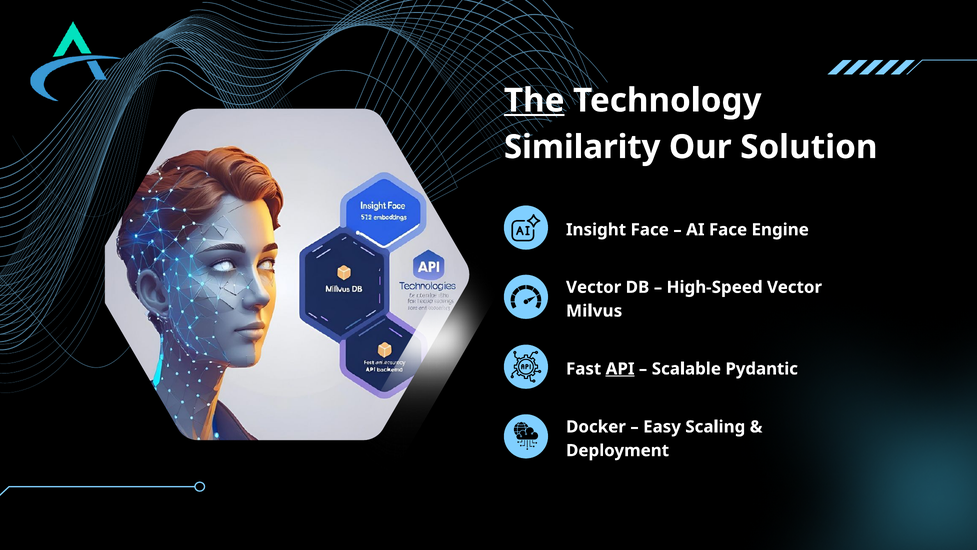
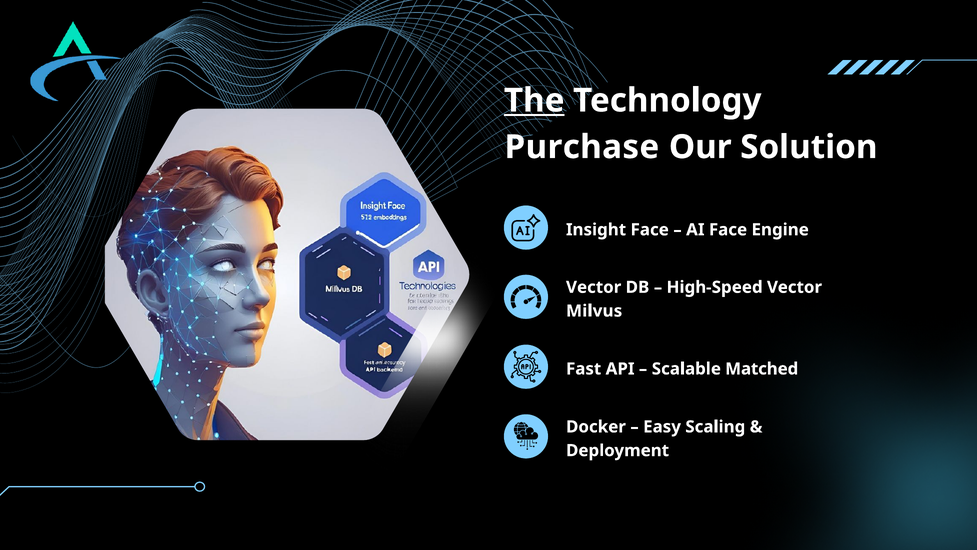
Similarity: Similarity -> Purchase (582, 147)
API underline: present -> none (620, 369)
Pydantic: Pydantic -> Matched (762, 369)
